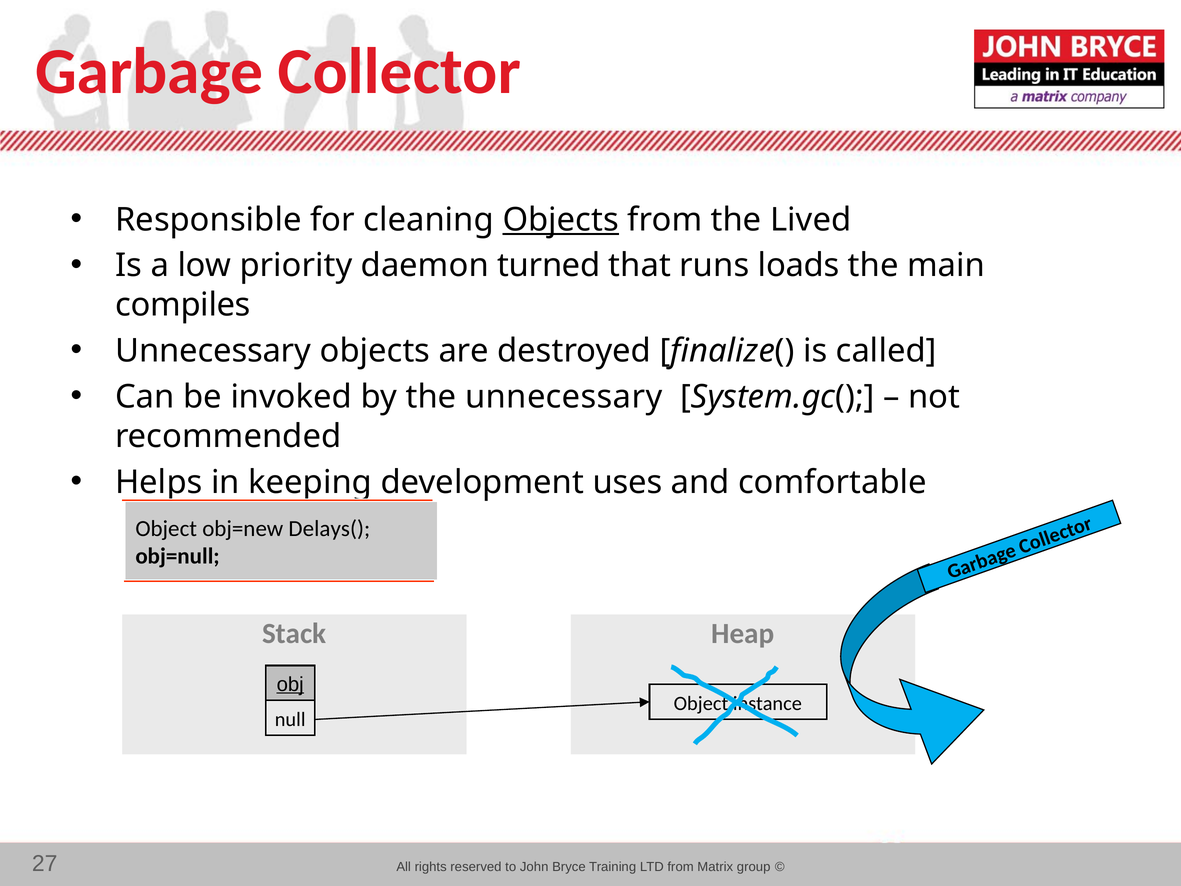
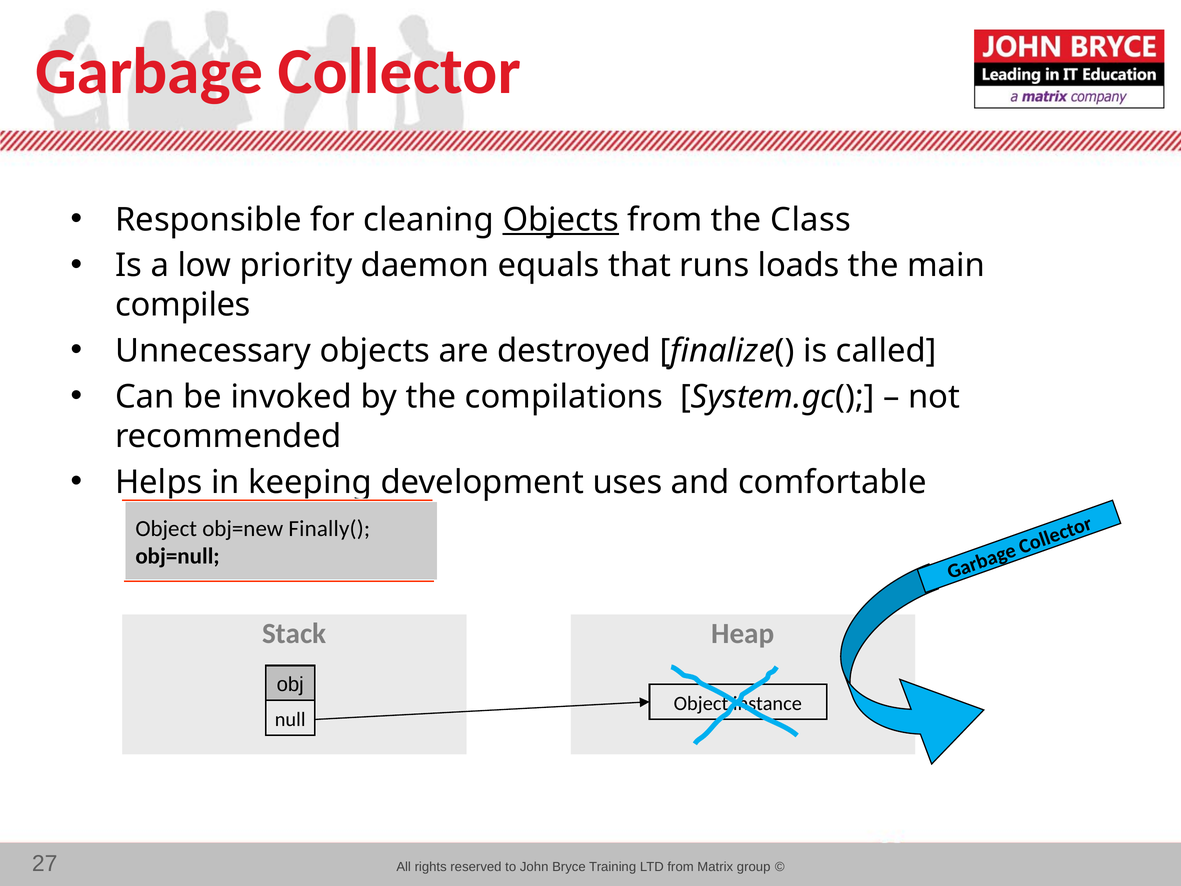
Lived: Lived -> Class (811, 220)
turned: turned -> equals (549, 266)
the unnecessary: unnecessary -> compilations (564, 397)
Delays(: Delays( -> Finally( (329, 528)
obj underline: present -> none (290, 684)
